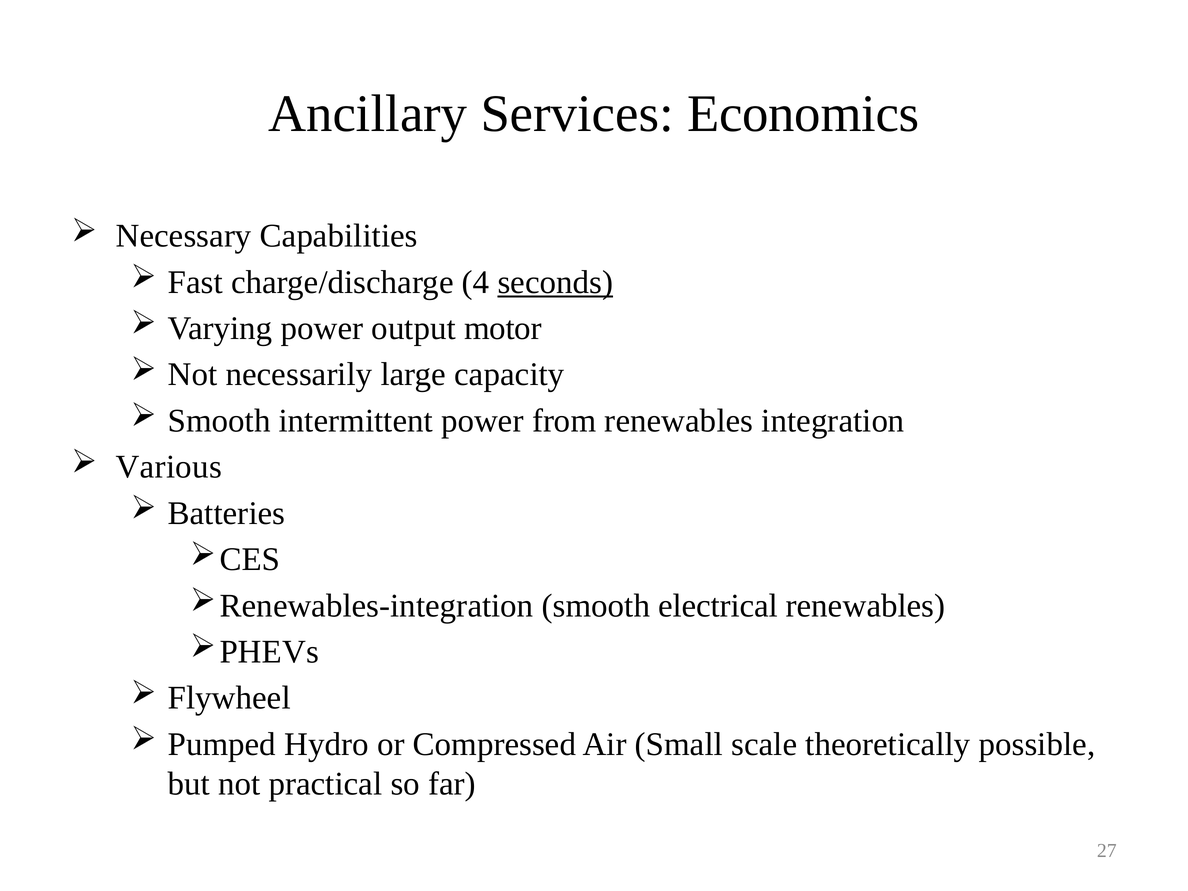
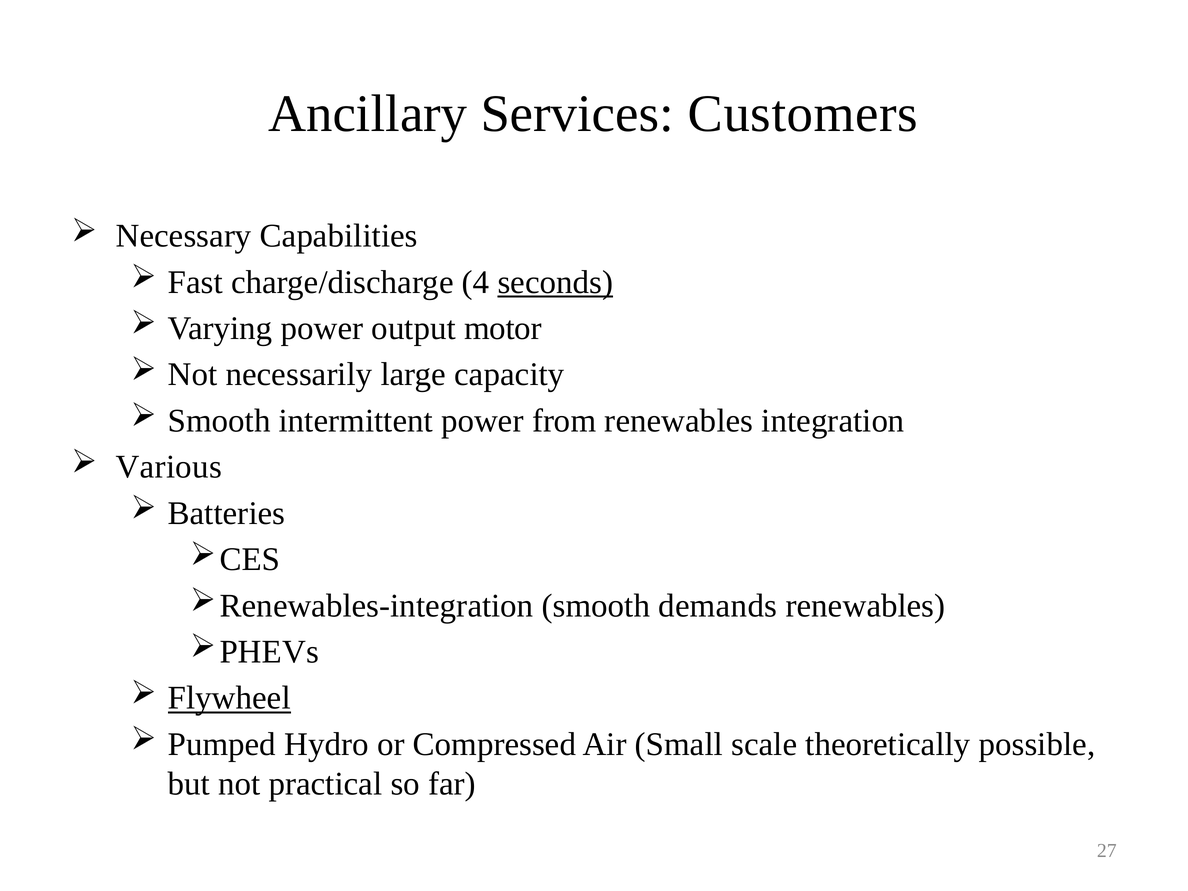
Economics: Economics -> Customers (803, 114)
electrical: electrical -> demands (718, 606)
Flywheel underline: none -> present (229, 698)
